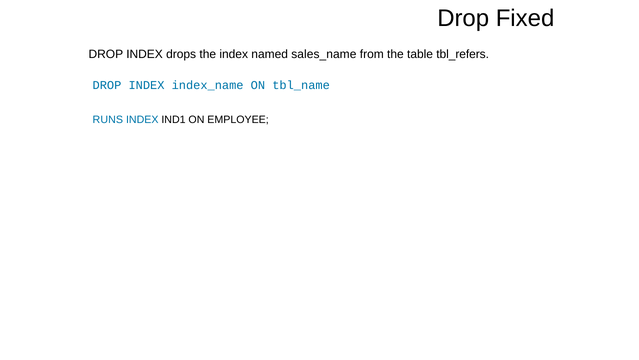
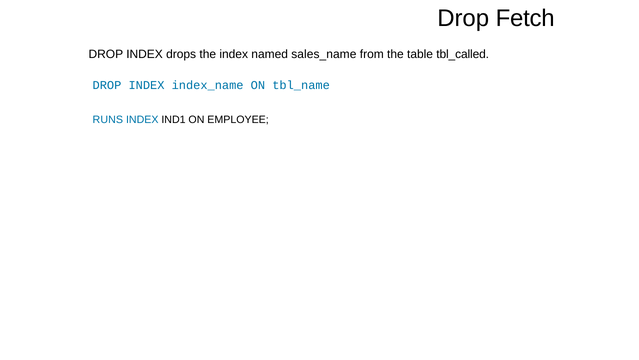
Fixed: Fixed -> Fetch (525, 18)
tbl_refers: tbl_refers -> tbl_called (463, 54)
